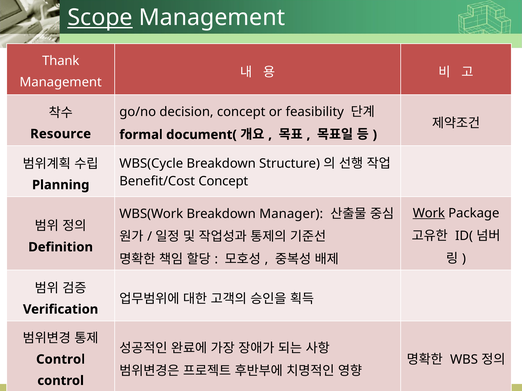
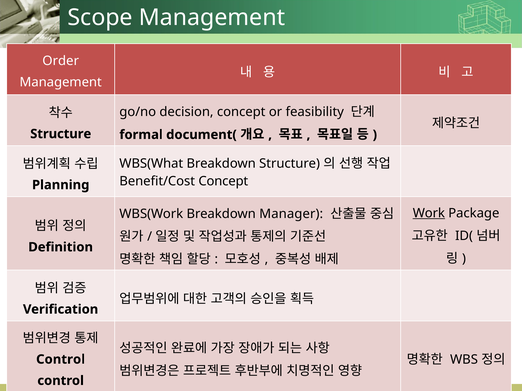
Scope underline: present -> none (100, 18)
Thank: Thank -> Order (61, 61)
Resource: Resource -> Structure (61, 134)
WBS(Cycle: WBS(Cycle -> WBS(What (151, 164)
